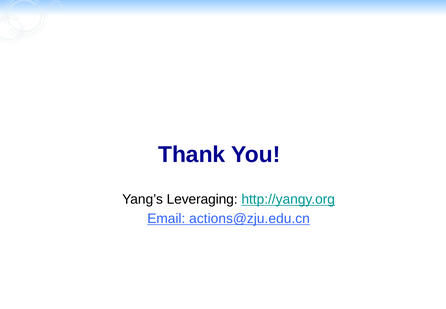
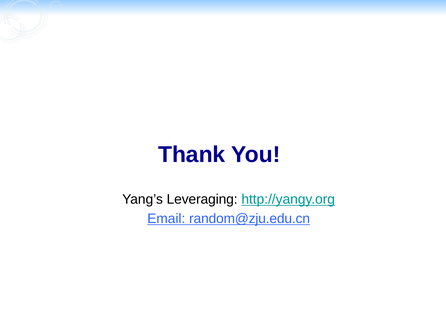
actions@zju.edu.cn: actions@zju.edu.cn -> random@zju.edu.cn (250, 218)
